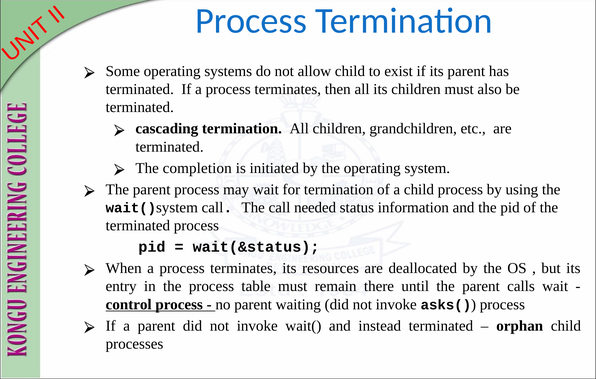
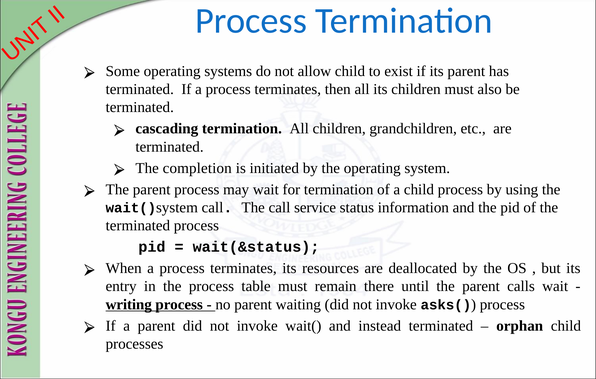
needed: needed -> service (315, 208)
control: control -> writing (129, 305)
